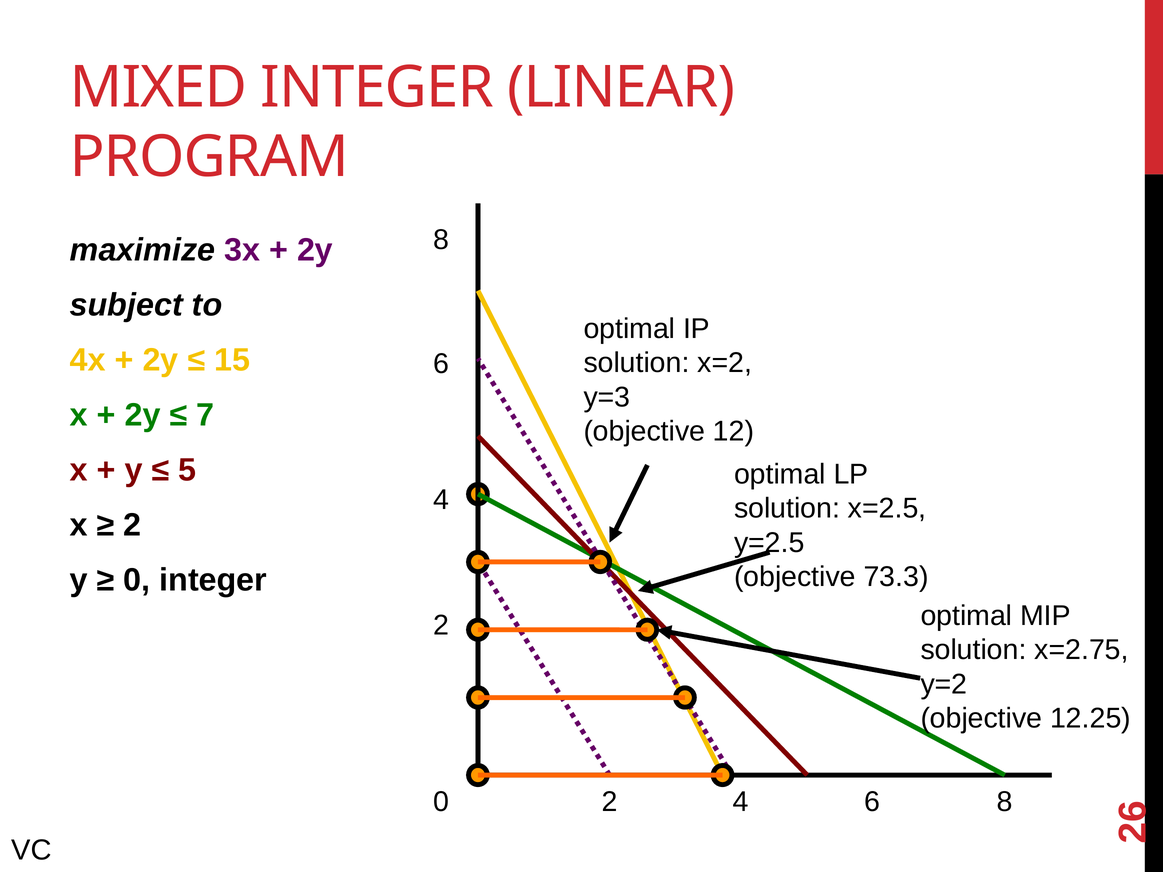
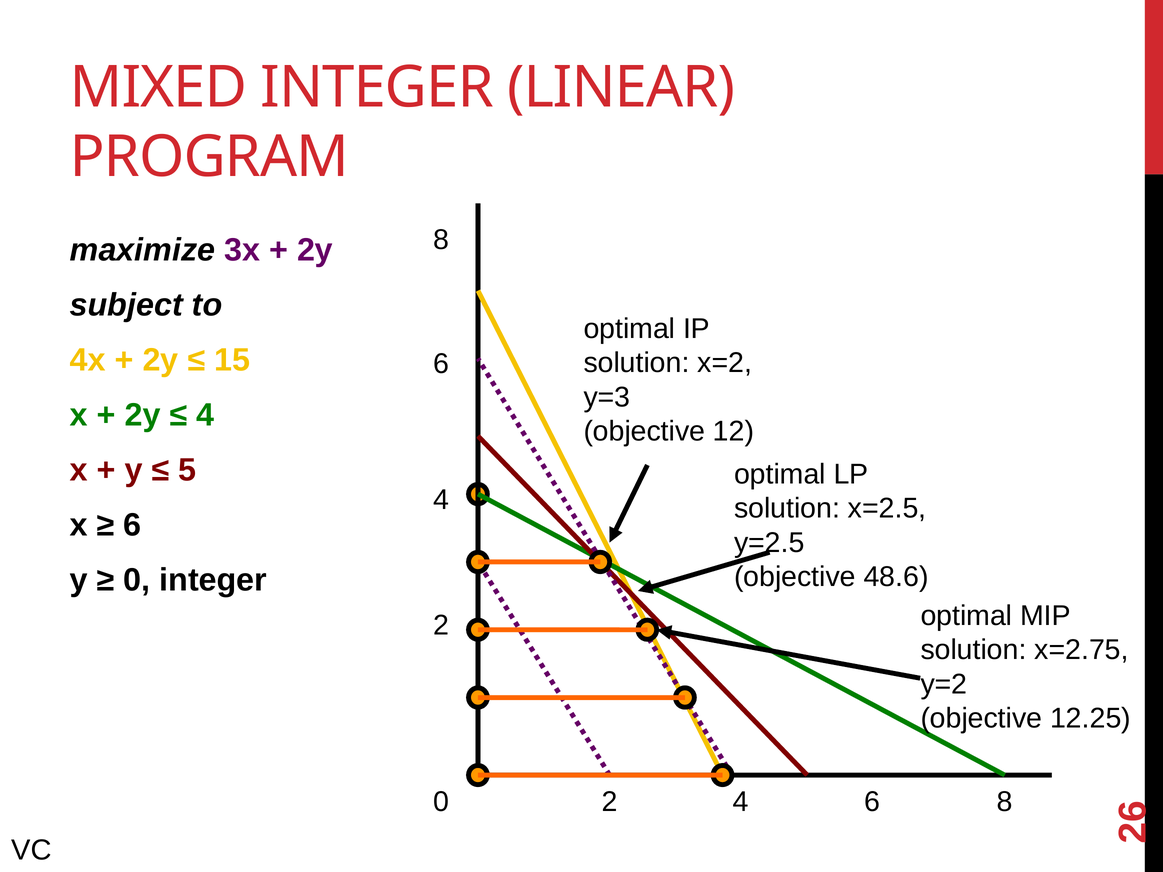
7: 7 -> 4 (205, 415)
2: 2 -> 6 (132, 525)
73.3: 73.3 -> 48.6 (896, 577)
